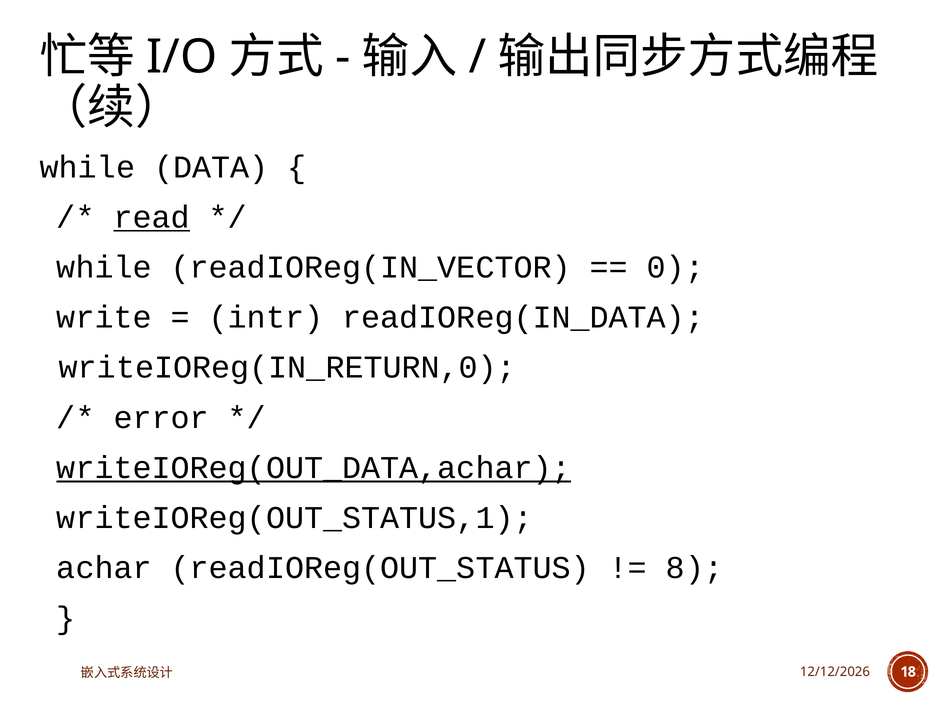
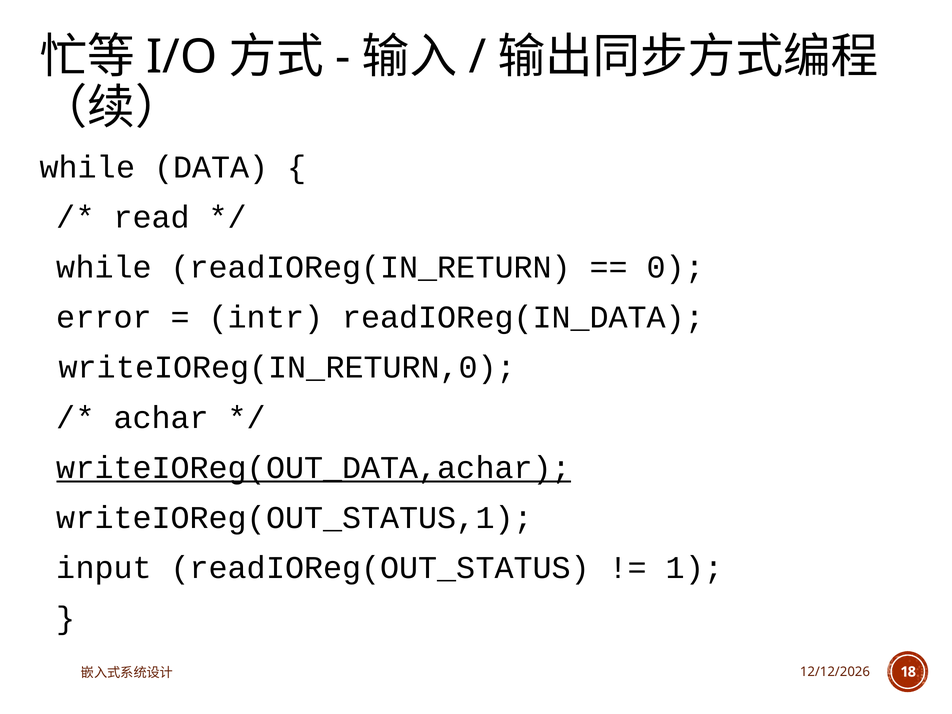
read underline: present -> none (152, 217)
readIOReg(IN_VECTOR: readIOReg(IN_VECTOR -> readIOReg(IN_RETURN (371, 267)
write: write -> error (104, 317)
error: error -> achar (161, 418)
achar: achar -> input (104, 568)
8: 8 -> 1 (695, 568)
